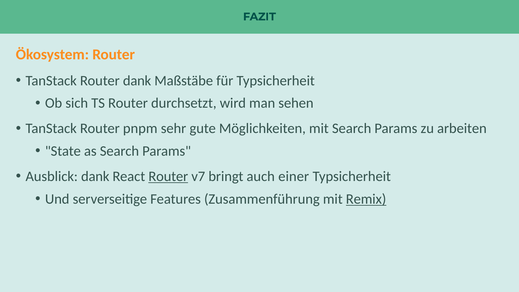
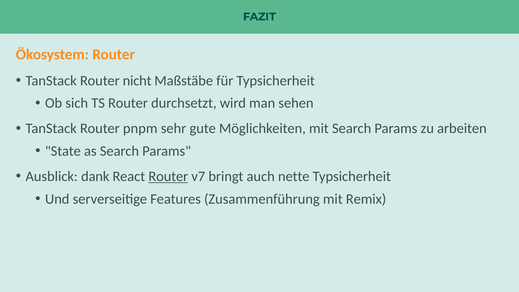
Router dank: dank -> nicht (137, 81)
einer: einer -> nette (294, 176)
Remix underline: present -> none (366, 199)
